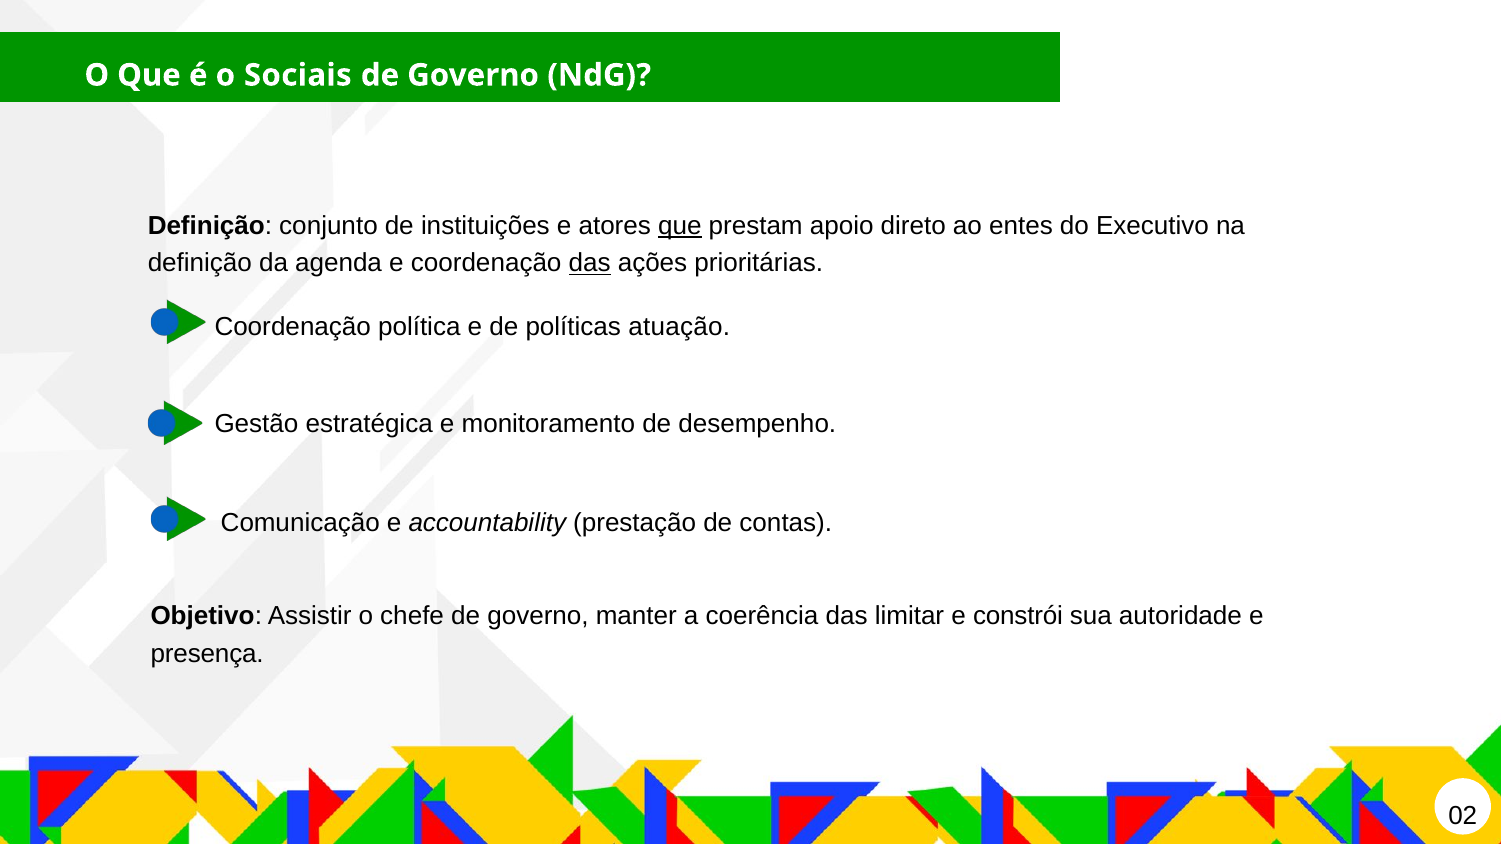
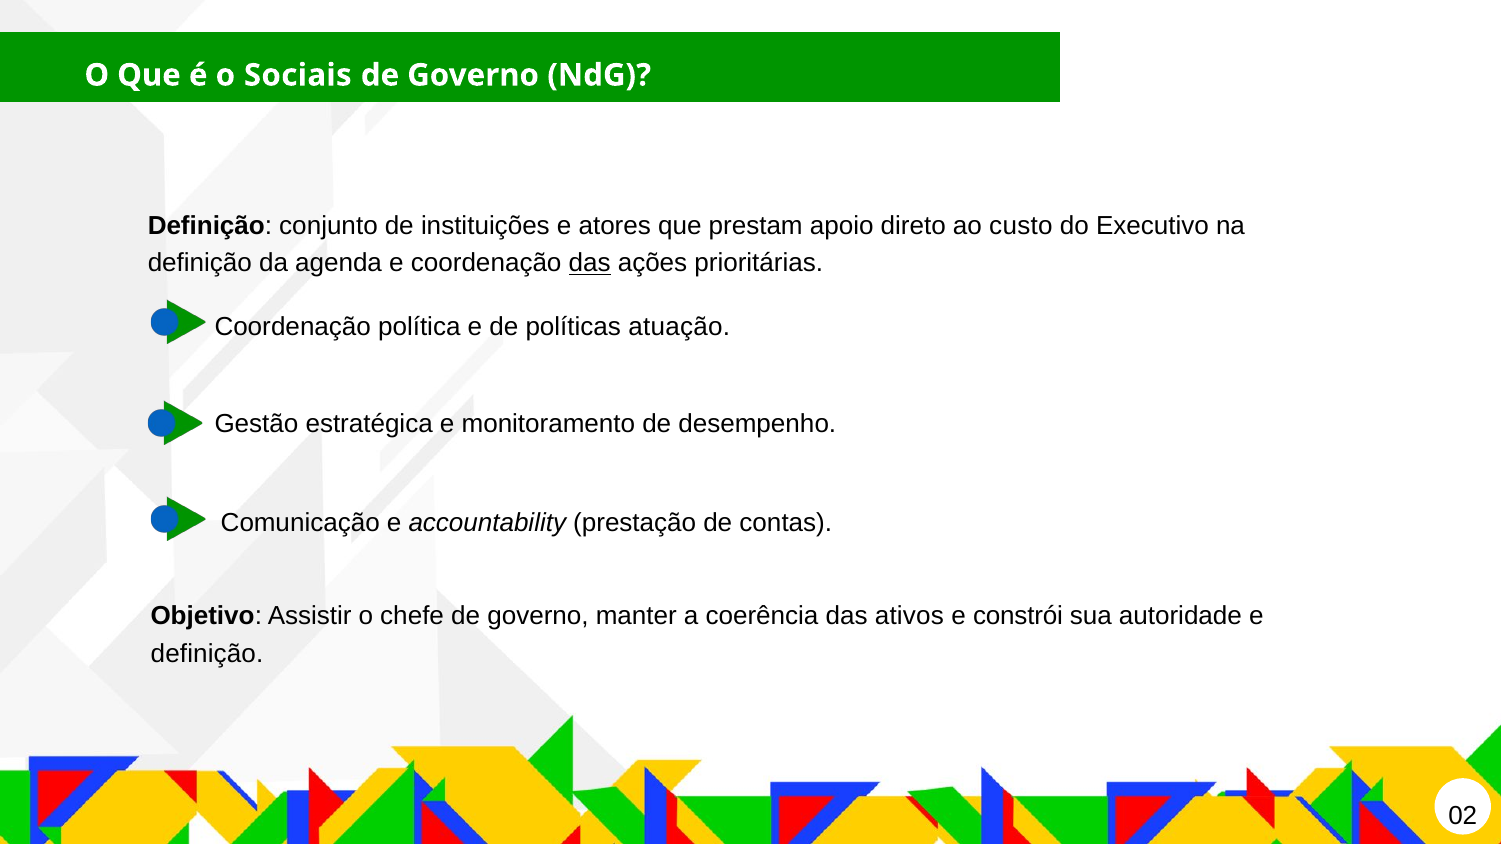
que underline: present -> none (680, 226)
entes: entes -> custo (1021, 226)
limitar: limitar -> ativos (909, 616)
presença: presença -> definição (207, 654)
